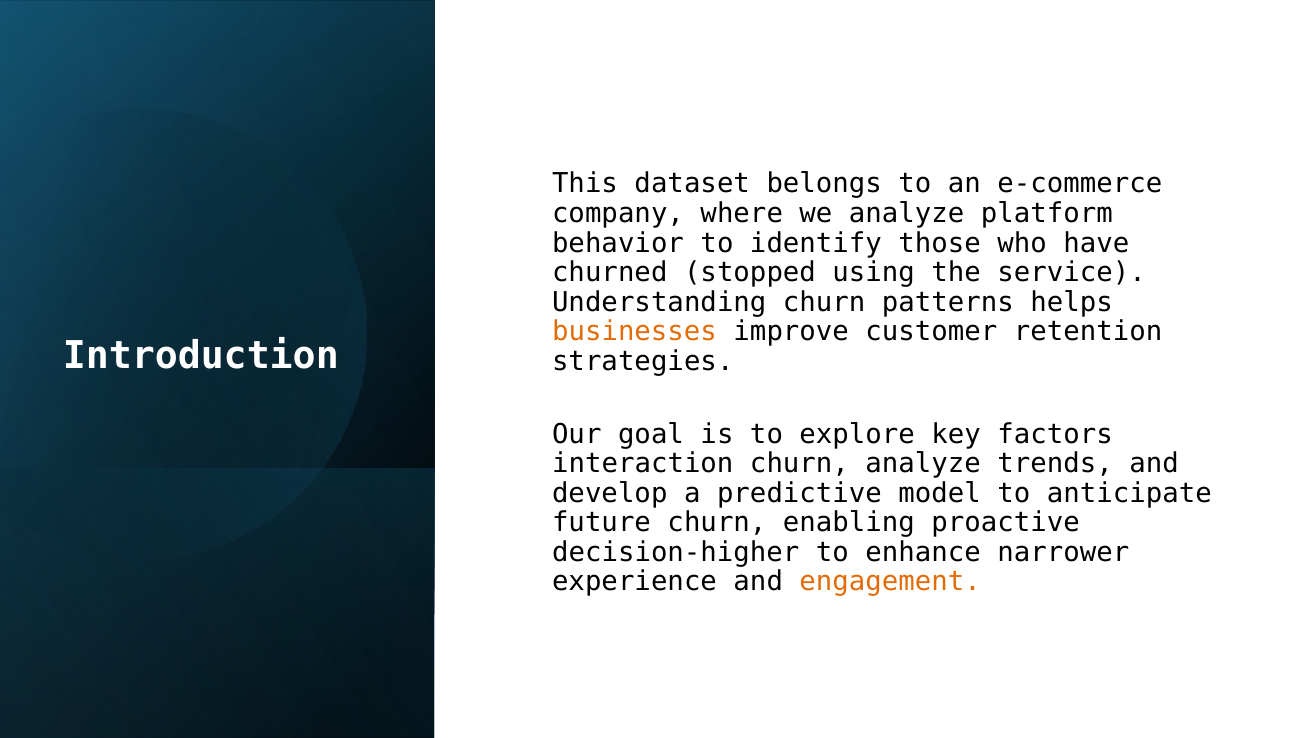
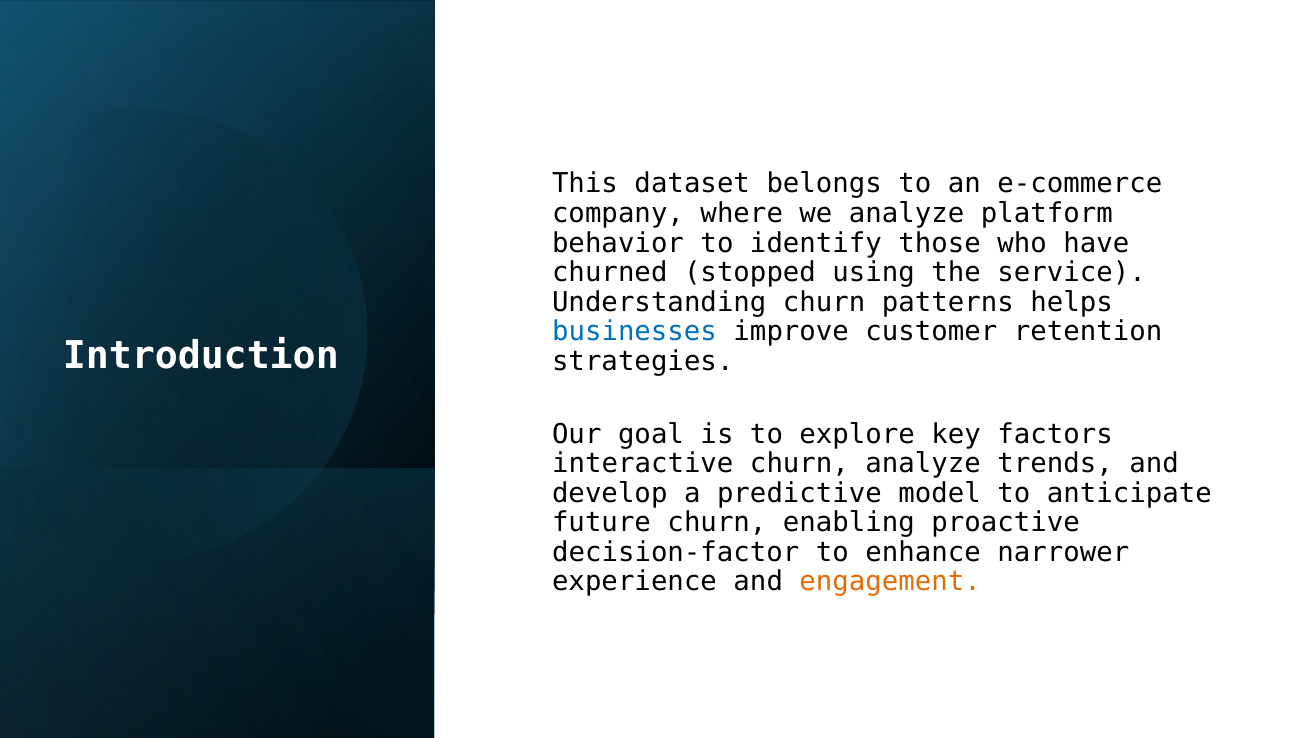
businesses colour: orange -> blue (634, 332)
interaction: interaction -> interactive (643, 464)
decision-higher: decision-higher -> decision-factor (676, 552)
